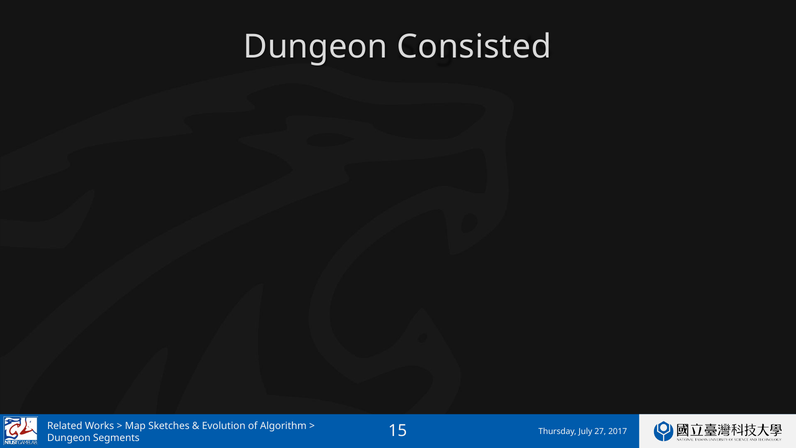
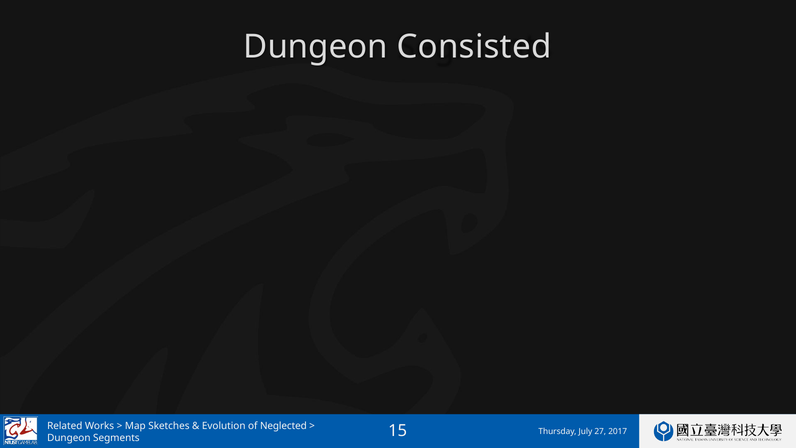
Algorithm: Algorithm -> Neglected (283, 426)
